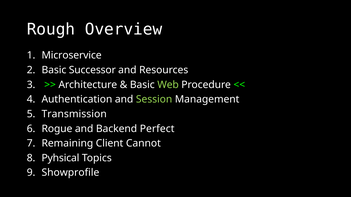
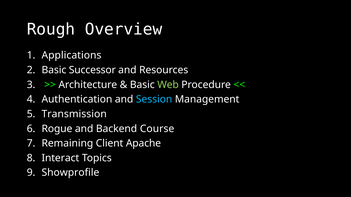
Microservice: Microservice -> Applications (72, 55)
Session colour: light green -> light blue (154, 100)
Perfect: Perfect -> Course (157, 129)
Cannot: Cannot -> Apache (143, 144)
Pyhsical: Pyhsical -> Interact (60, 158)
